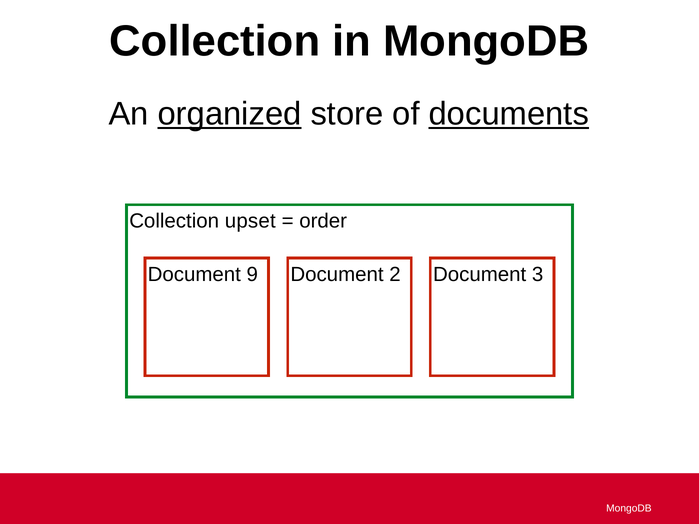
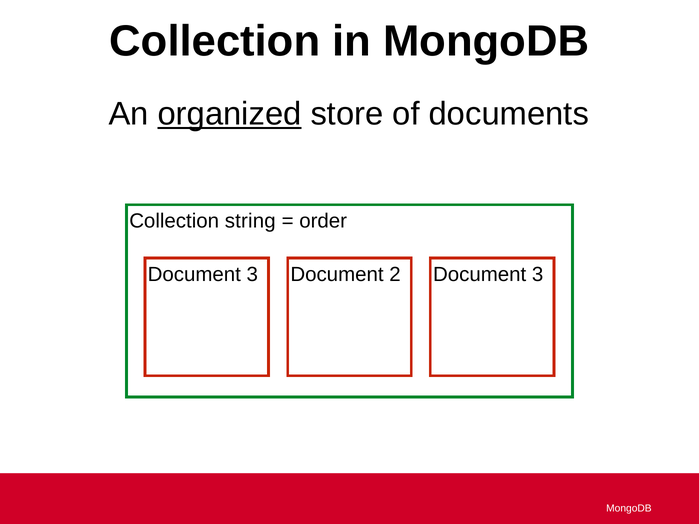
documents underline: present -> none (509, 114)
upset: upset -> string (250, 221)
9: 9 -> 3 (252, 275)
